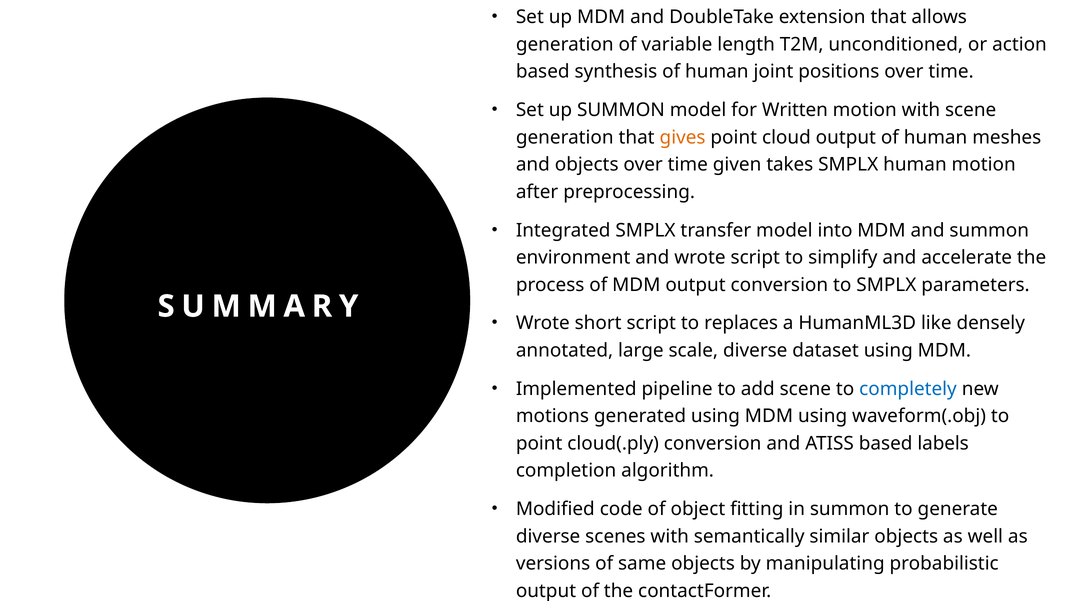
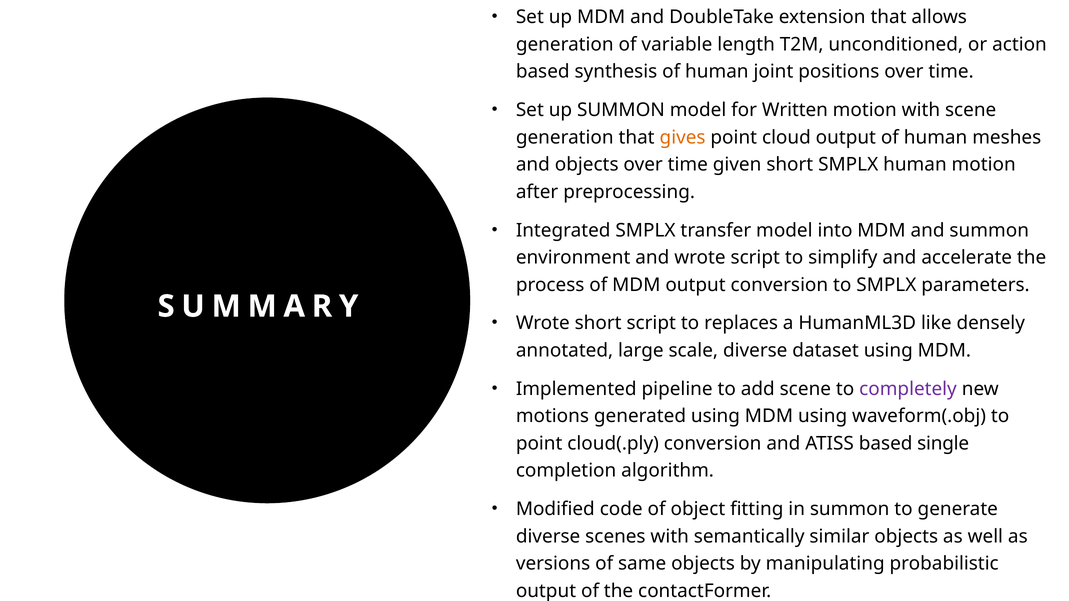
given takes: takes -> short (790, 165)
completely colour: blue -> purple (908, 389)
labels: labels -> single (943, 444)
